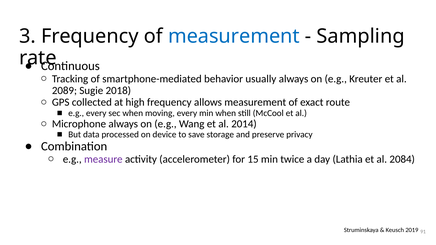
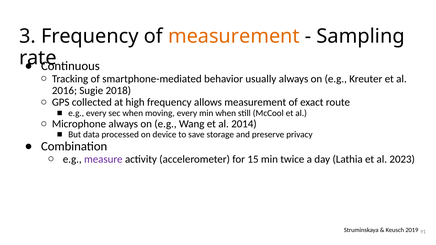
measurement colour: blue -> orange (234, 36)
2089: 2089 -> 2016 (64, 91)
2084: 2084 -> 2023 (402, 159)
